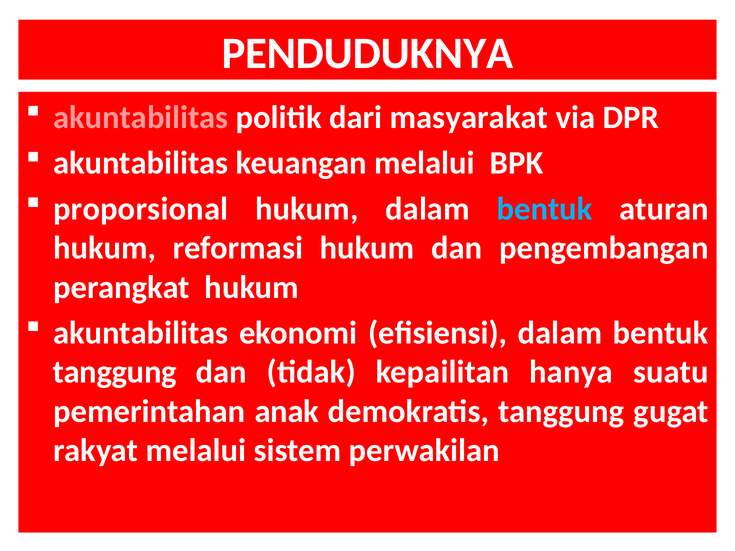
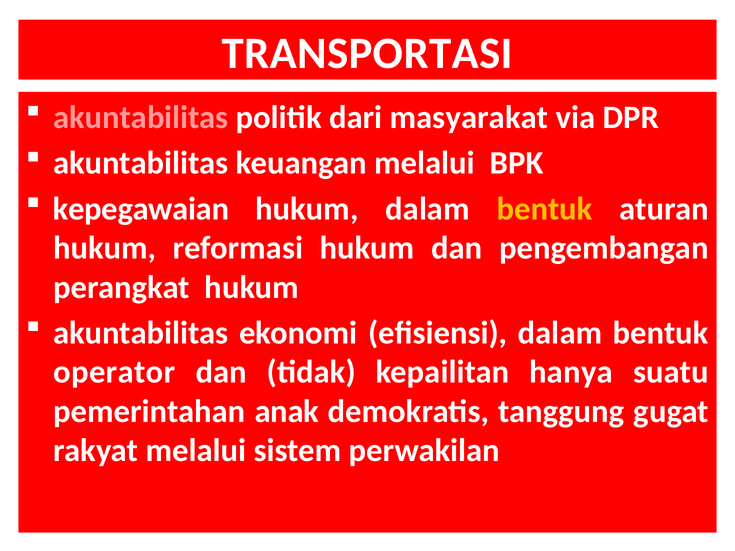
PENDUDUKNYA: PENDUDUKNYA -> TRANSPORTASI (367, 53)
proporsional: proporsional -> kepegawaian (141, 209)
bentuk colour: light blue -> yellow (545, 209)
tanggung: tanggung -> operator (114, 372)
